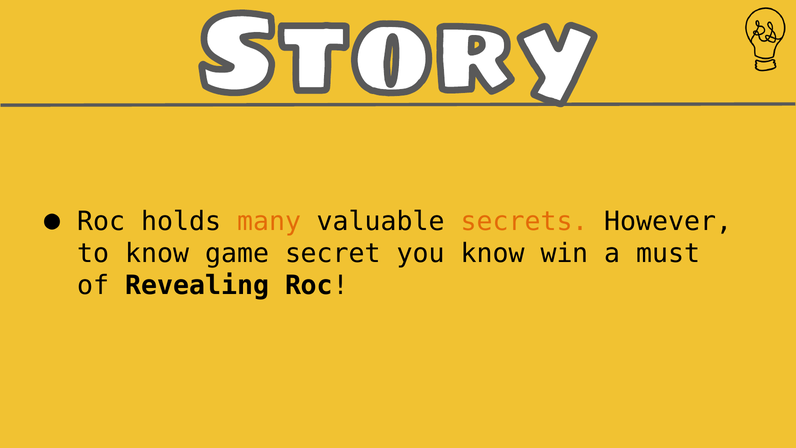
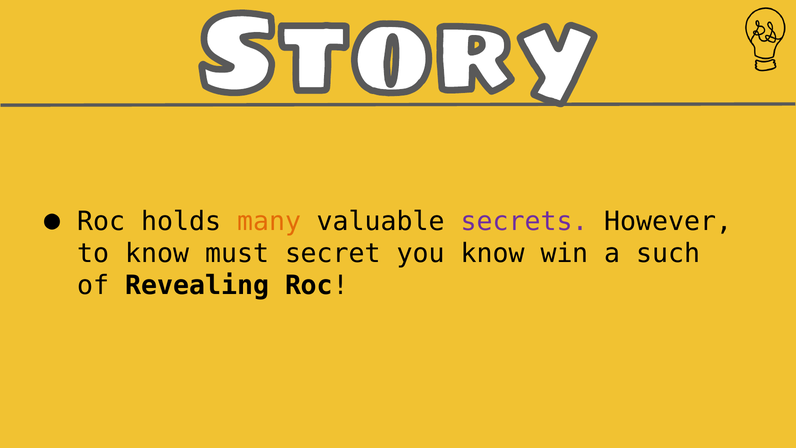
secrets colour: orange -> purple (525, 221)
game: game -> must (237, 253)
must: must -> such (668, 253)
